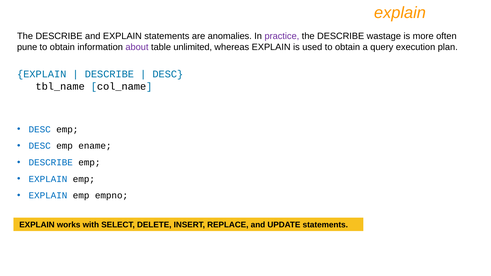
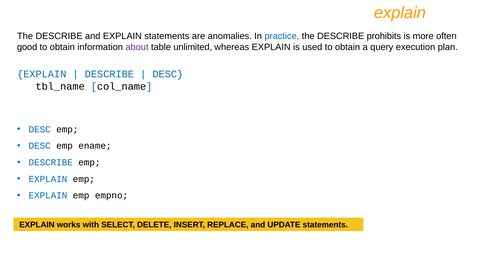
practice colour: purple -> blue (282, 36)
wastage: wastage -> prohibits (384, 36)
pune: pune -> good (27, 47)
